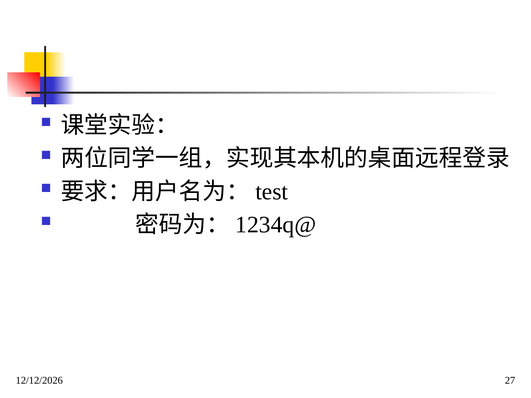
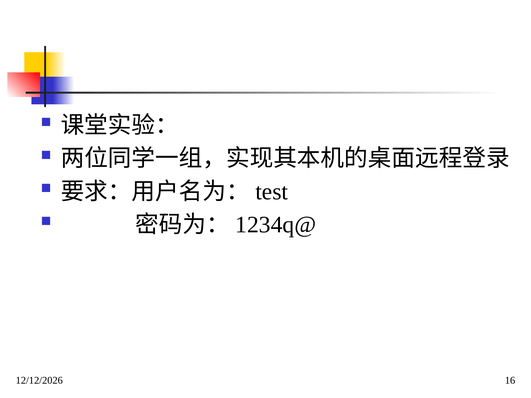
27: 27 -> 16 (510, 381)
